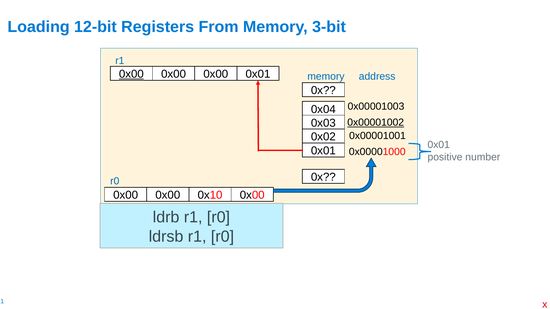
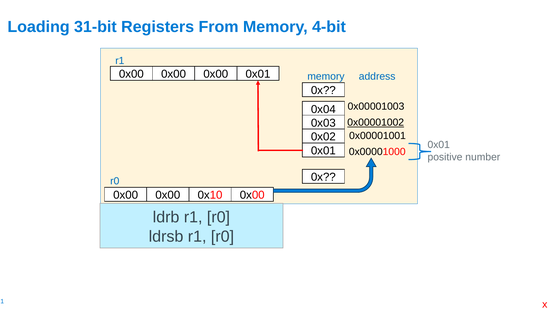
12-bit: 12-bit -> 31-bit (95, 27)
3-bit: 3-bit -> 4-bit (329, 27)
0x00 underline: present -> none (131, 74)
